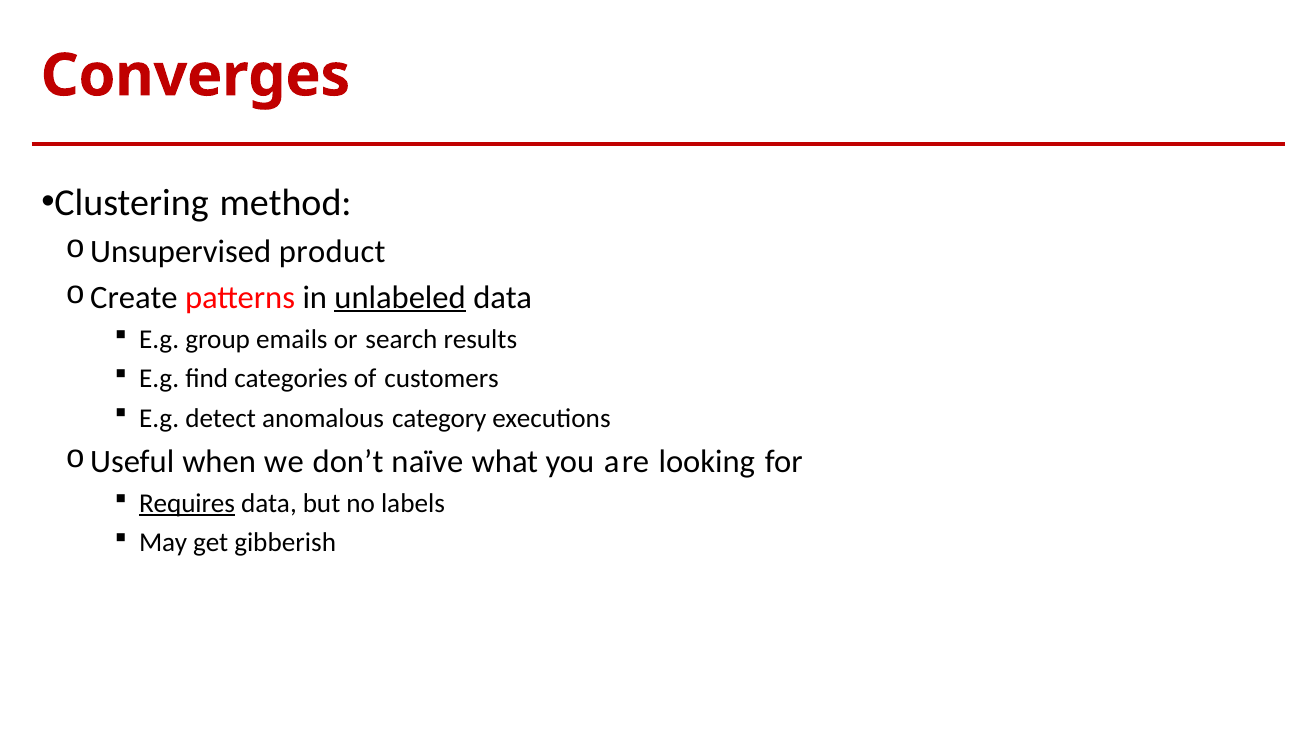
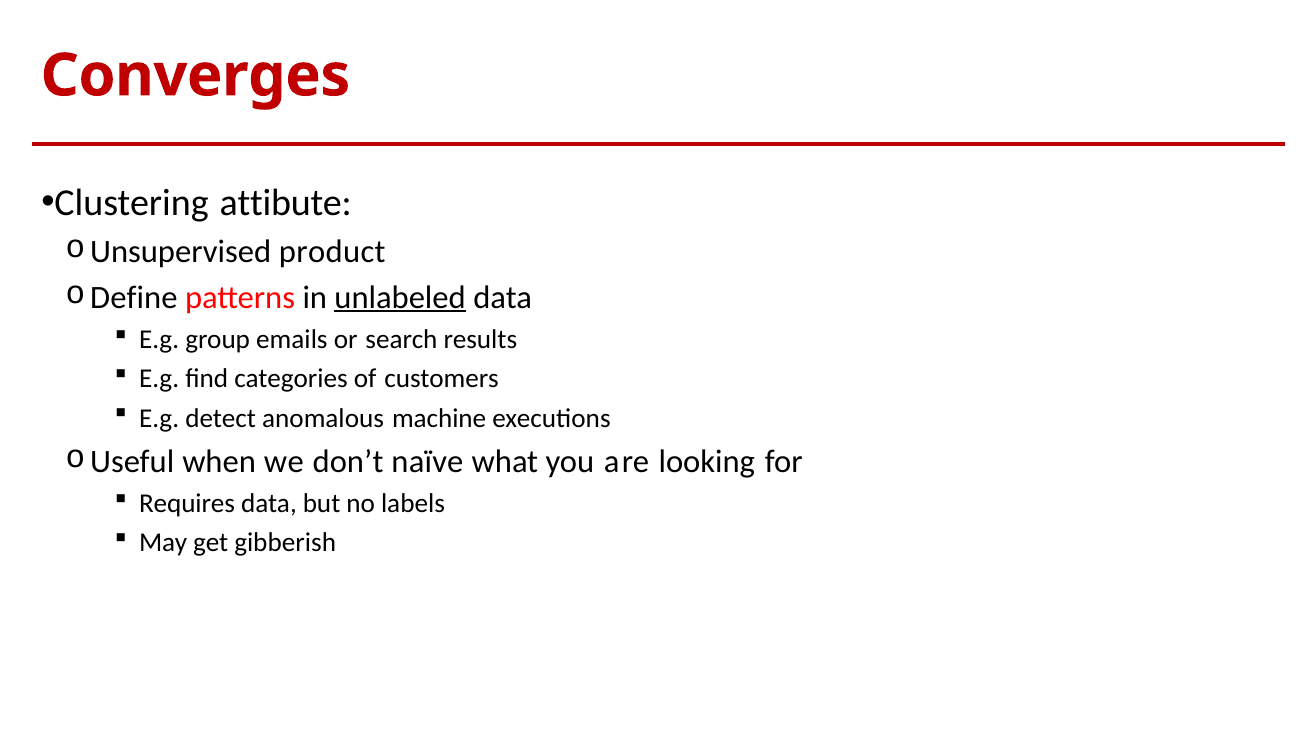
method: method -> attibute (286, 203)
Create: Create -> Define (134, 298)
category: category -> machine (439, 419)
Requires underline: present -> none (187, 504)
